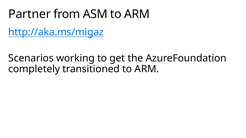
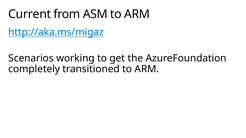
Partner: Partner -> Current (30, 14)
